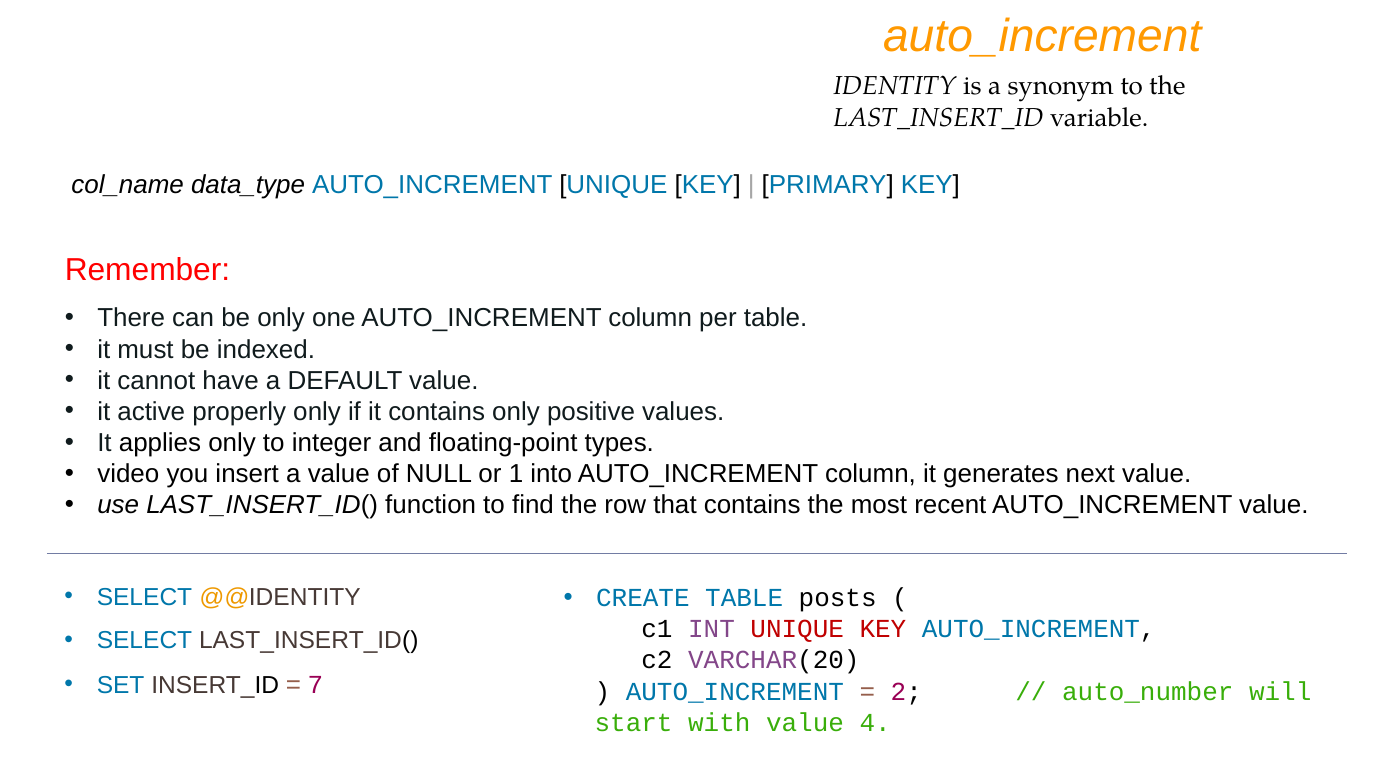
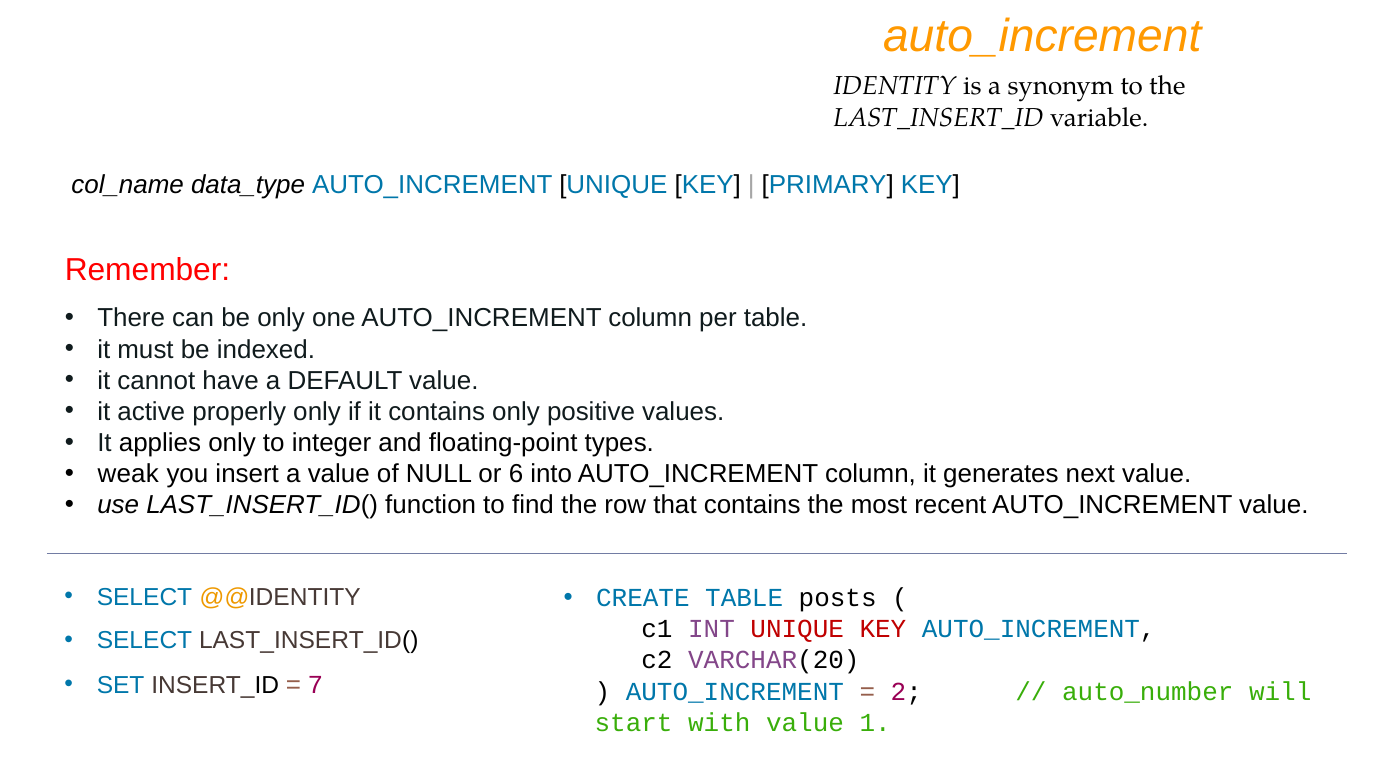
video: video -> weak (128, 474)
1: 1 -> 6 (516, 474)
4: 4 -> 1 (875, 723)
